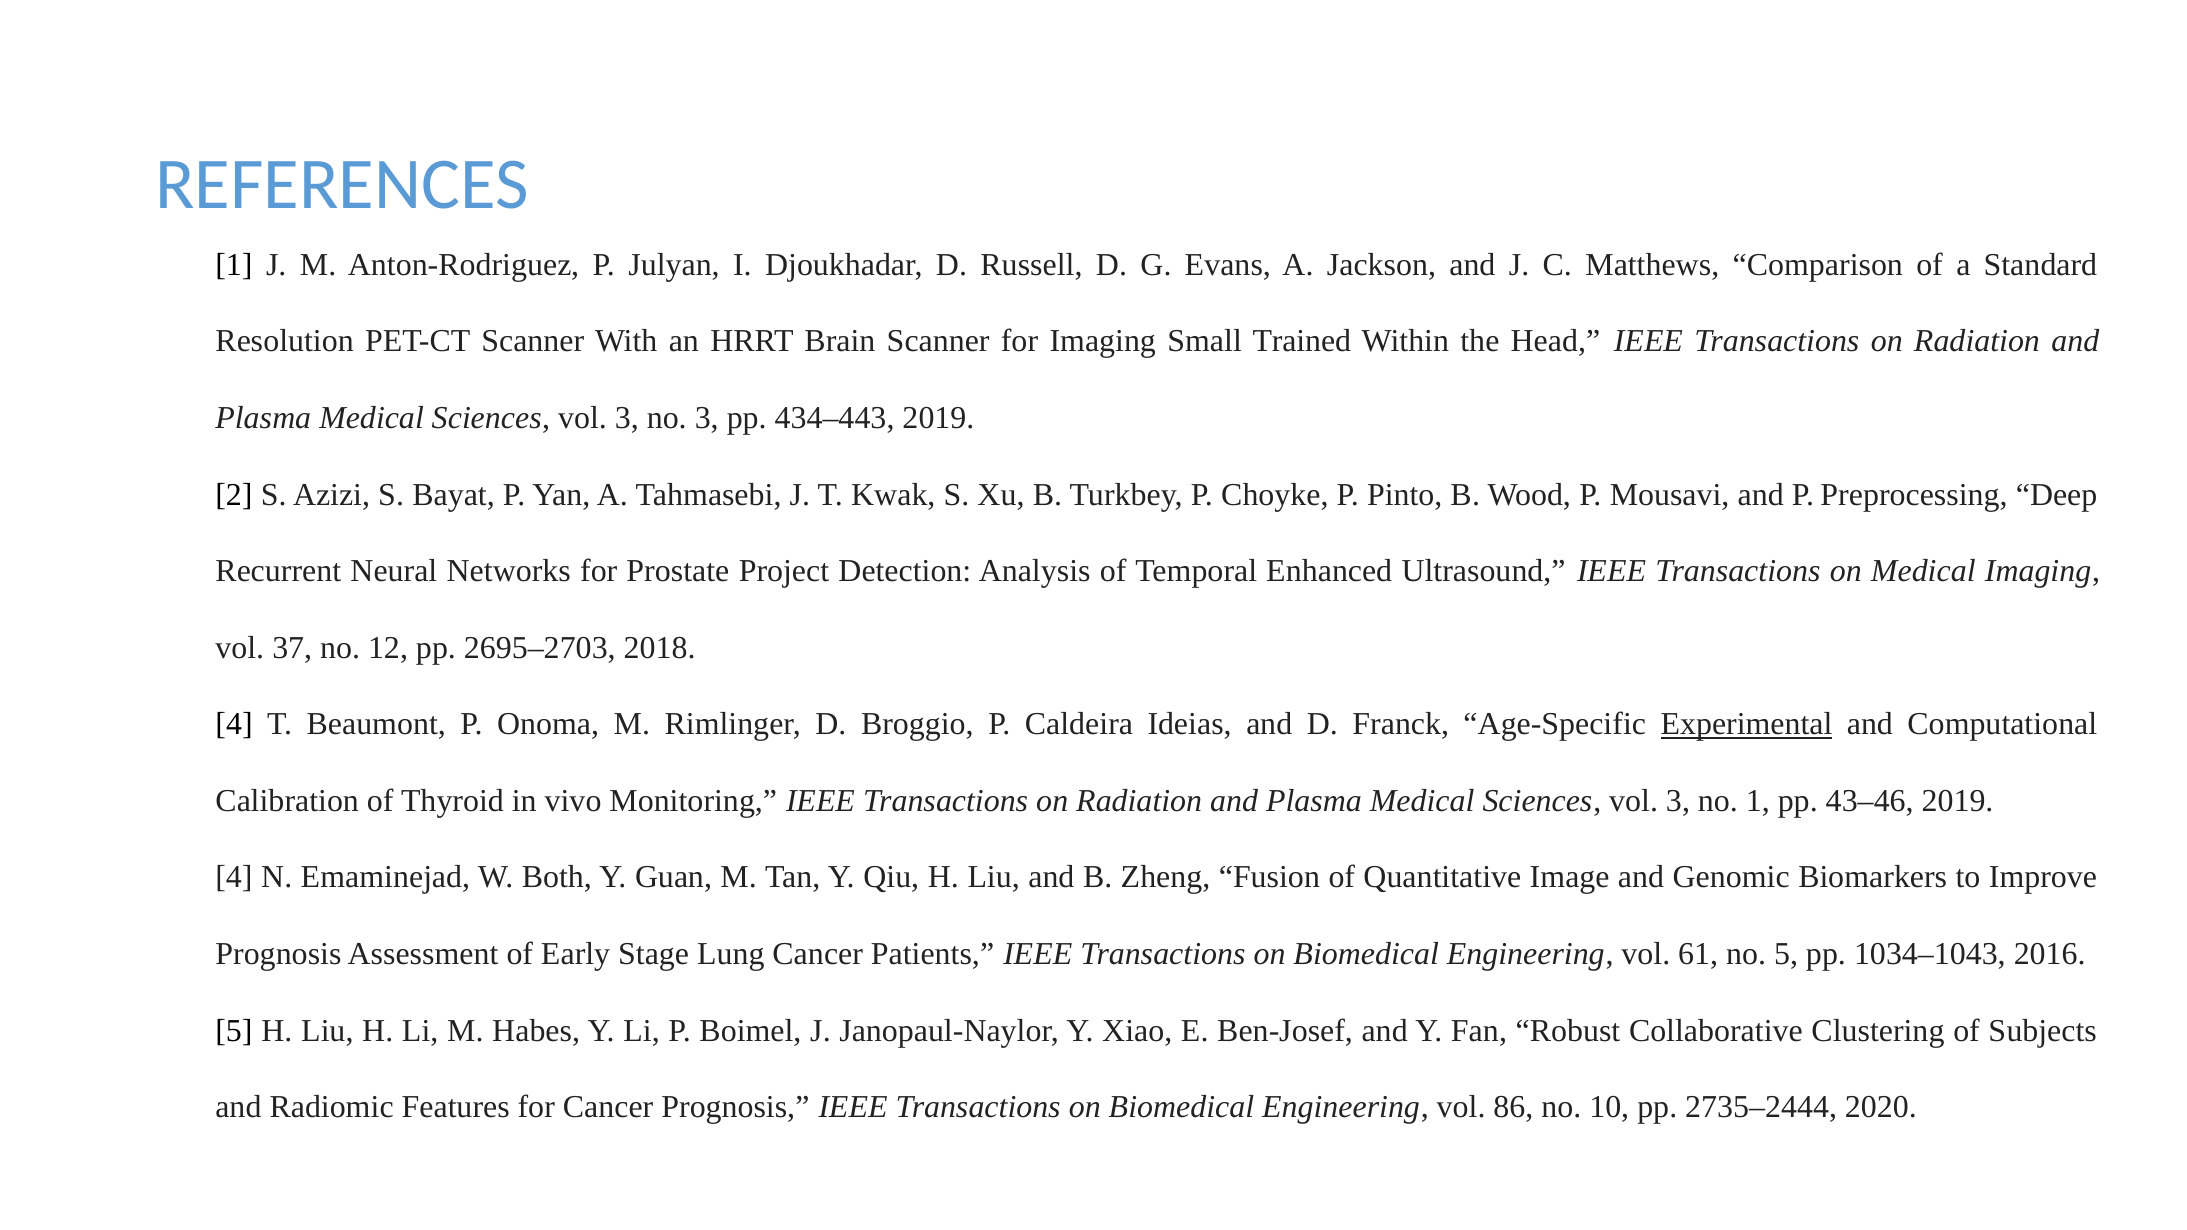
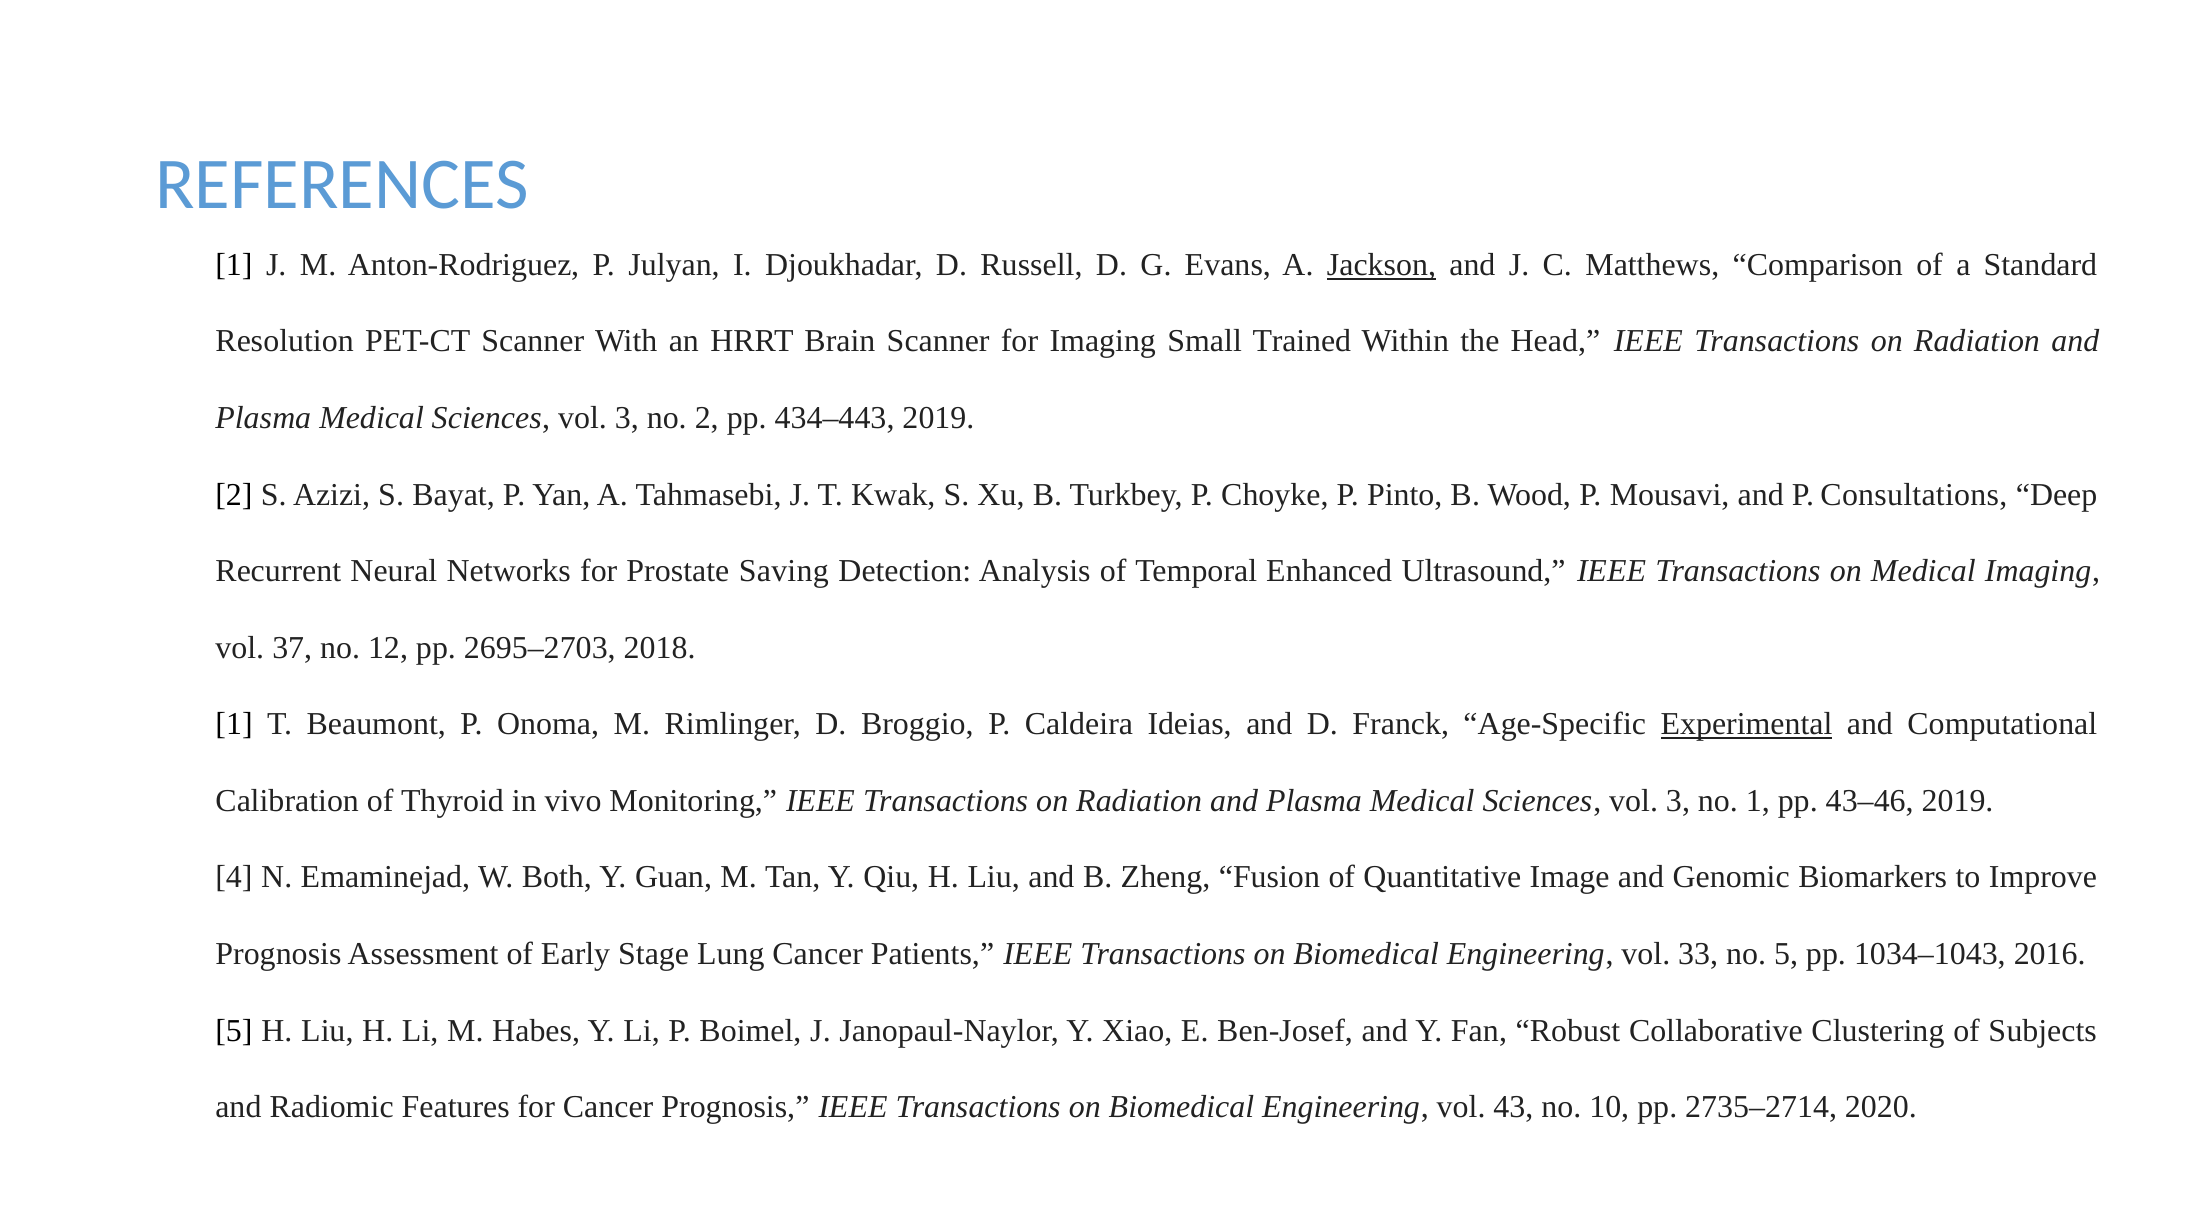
Jackson underline: none -> present (1382, 265)
no 3: 3 -> 2 (707, 418)
Preprocessing: Preprocessing -> Consultations (1914, 495)
Project: Project -> Saving (784, 571)
4: 4 -> 1 (234, 724)
61: 61 -> 33 (1698, 954)
86: 86 -> 43 (1513, 1107)
2735–2444: 2735–2444 -> 2735–2714 (1761, 1107)
